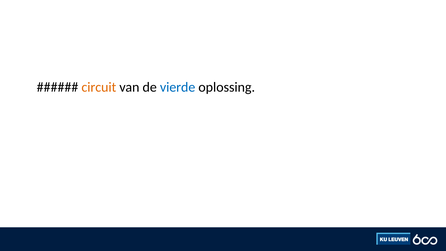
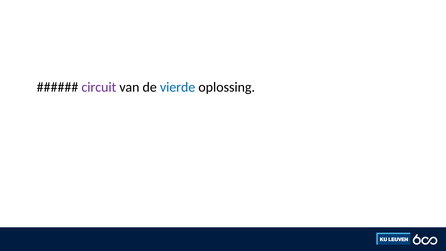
circuit colour: orange -> purple (99, 87)
